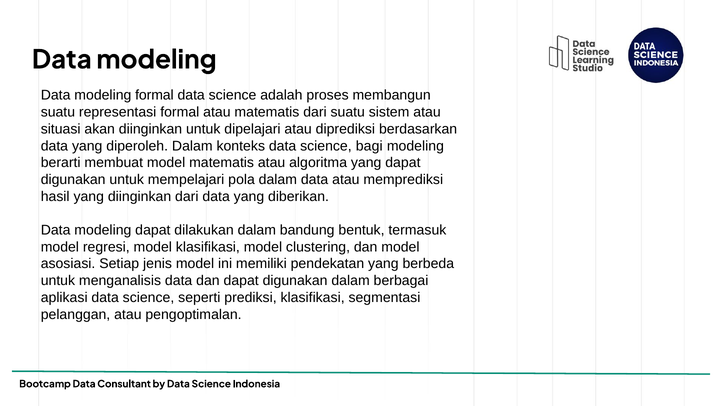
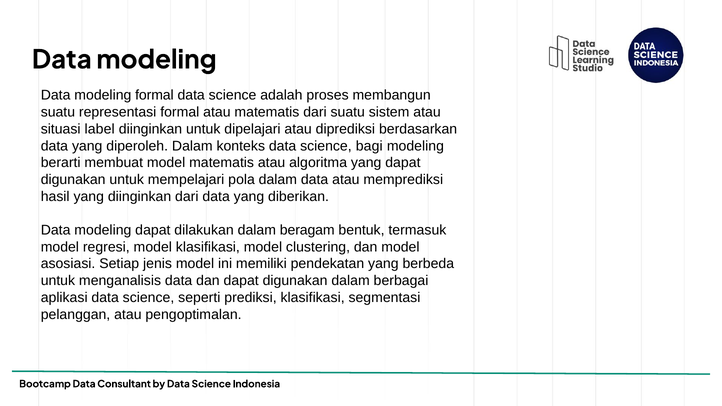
akan: akan -> label (100, 129)
bandung: bandung -> beragam (307, 230)
